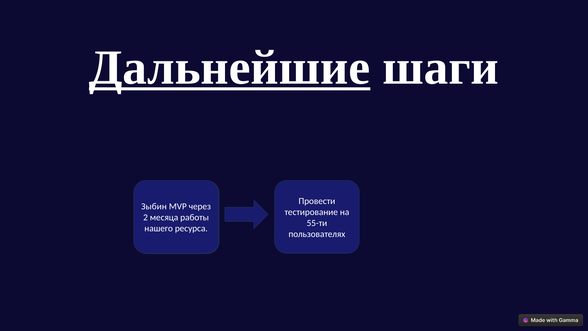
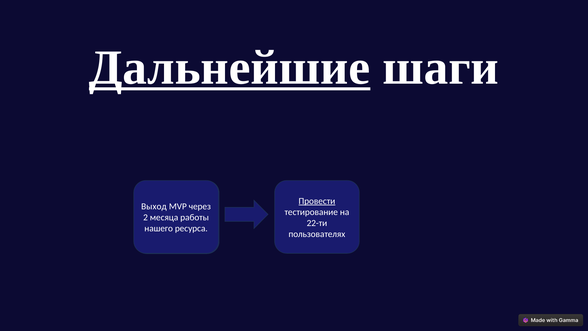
Провести underline: none -> present (317, 201)
Зыбин: Зыбин -> Выход (154, 206)
55-ти: 55-ти -> 22-ти (317, 223)
